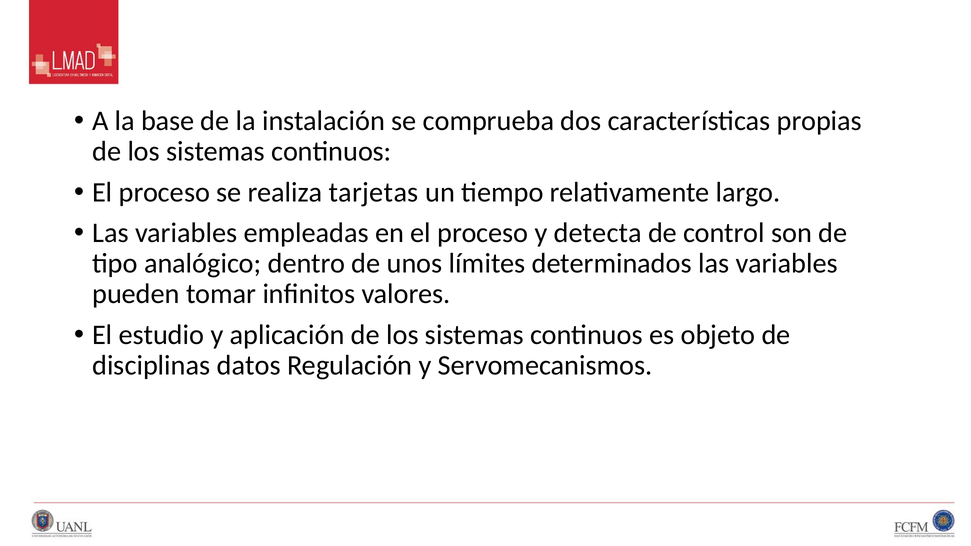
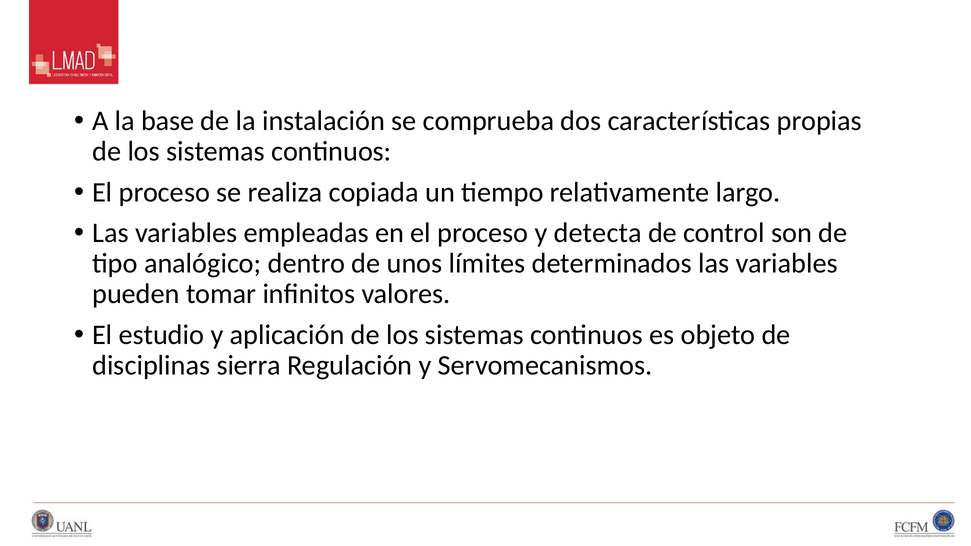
tarjetas: tarjetas -> copiada (374, 192)
datos: datos -> sierra (249, 366)
